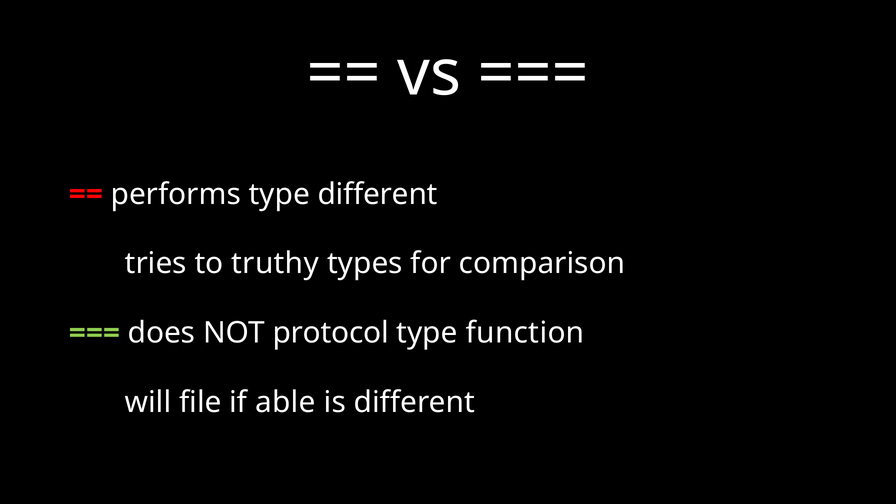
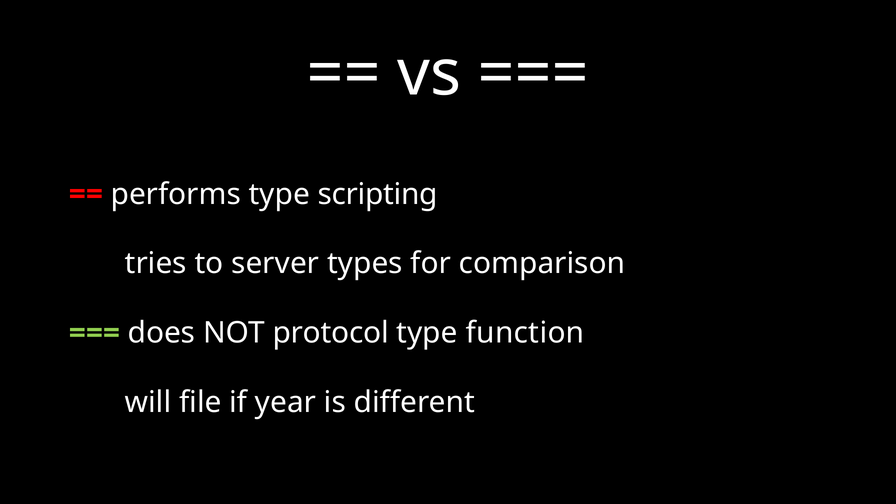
type different: different -> scripting (378, 194)
truthy: truthy -> server (275, 264)
able: able -> year (286, 403)
